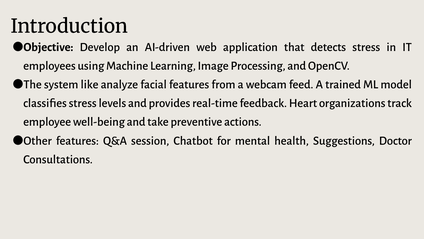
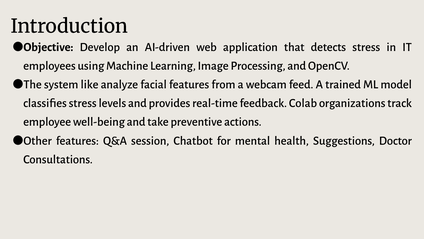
Heart: Heart -> Colab (303, 103)
